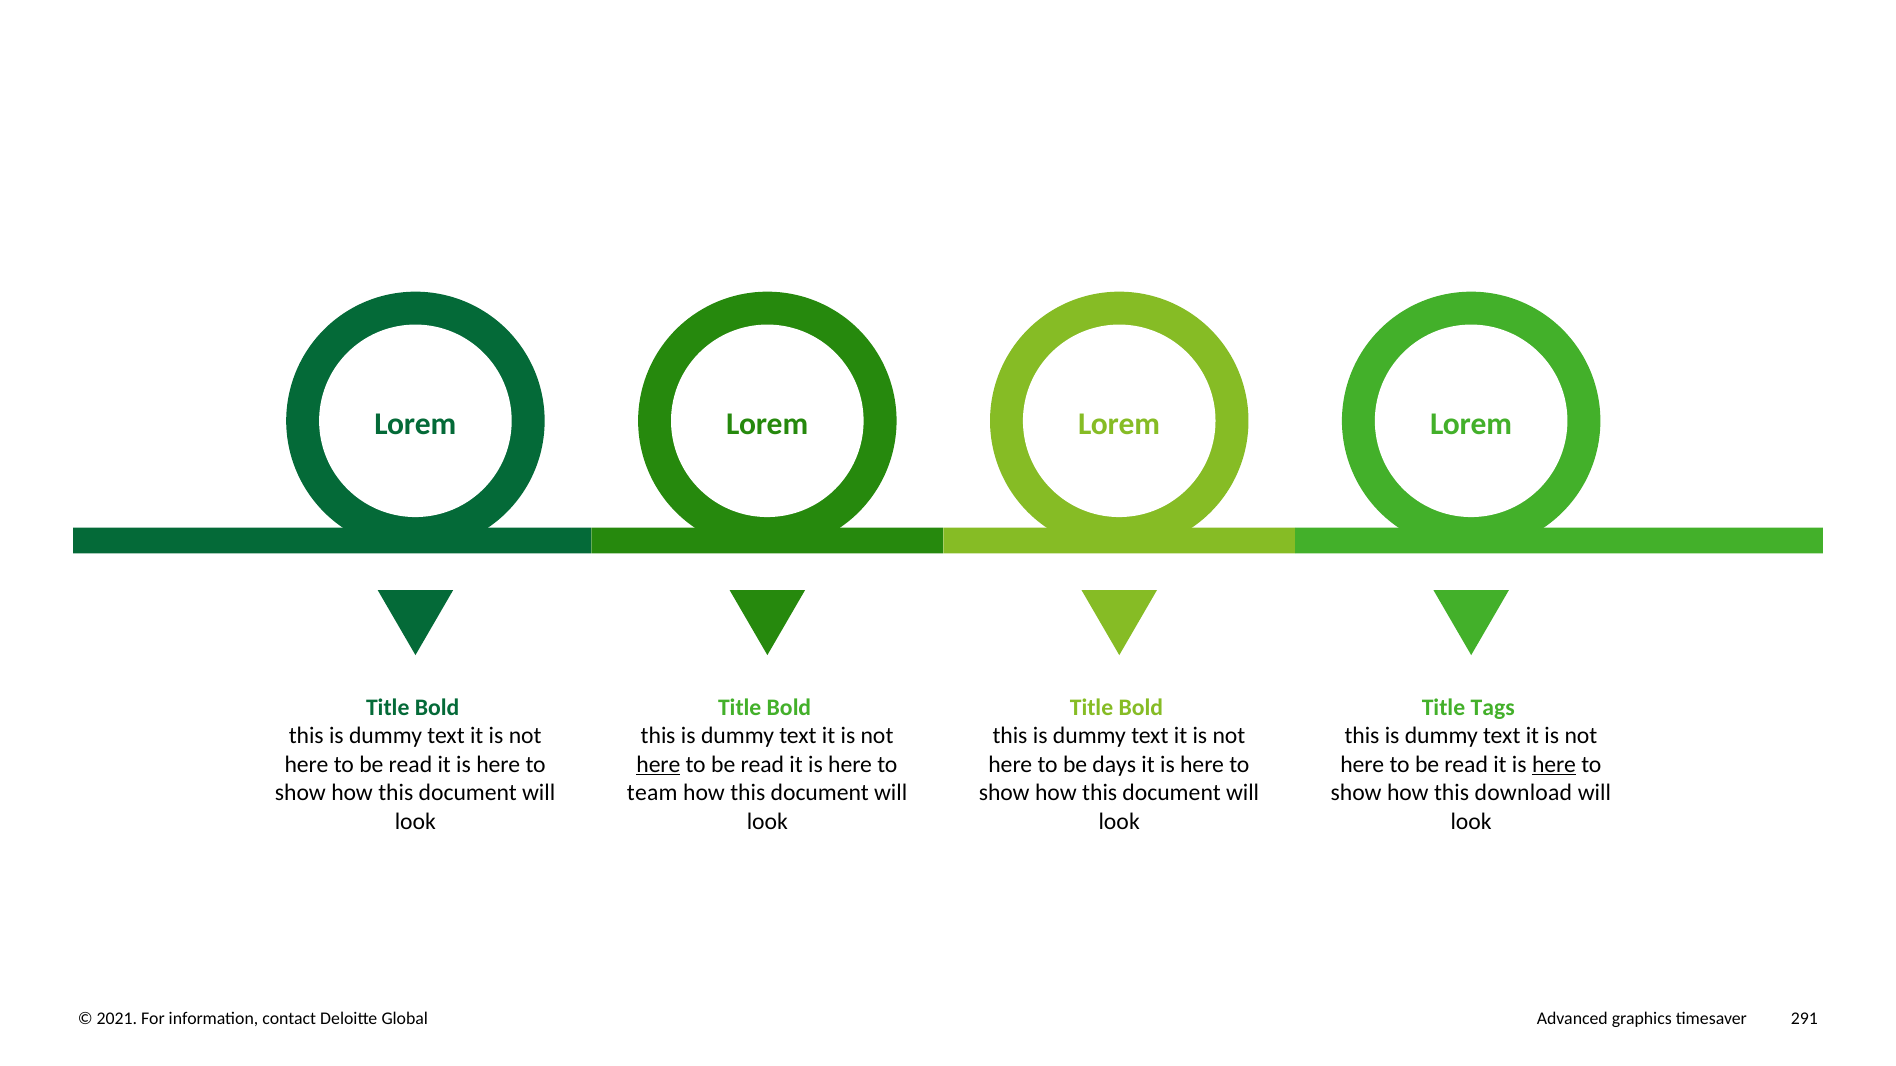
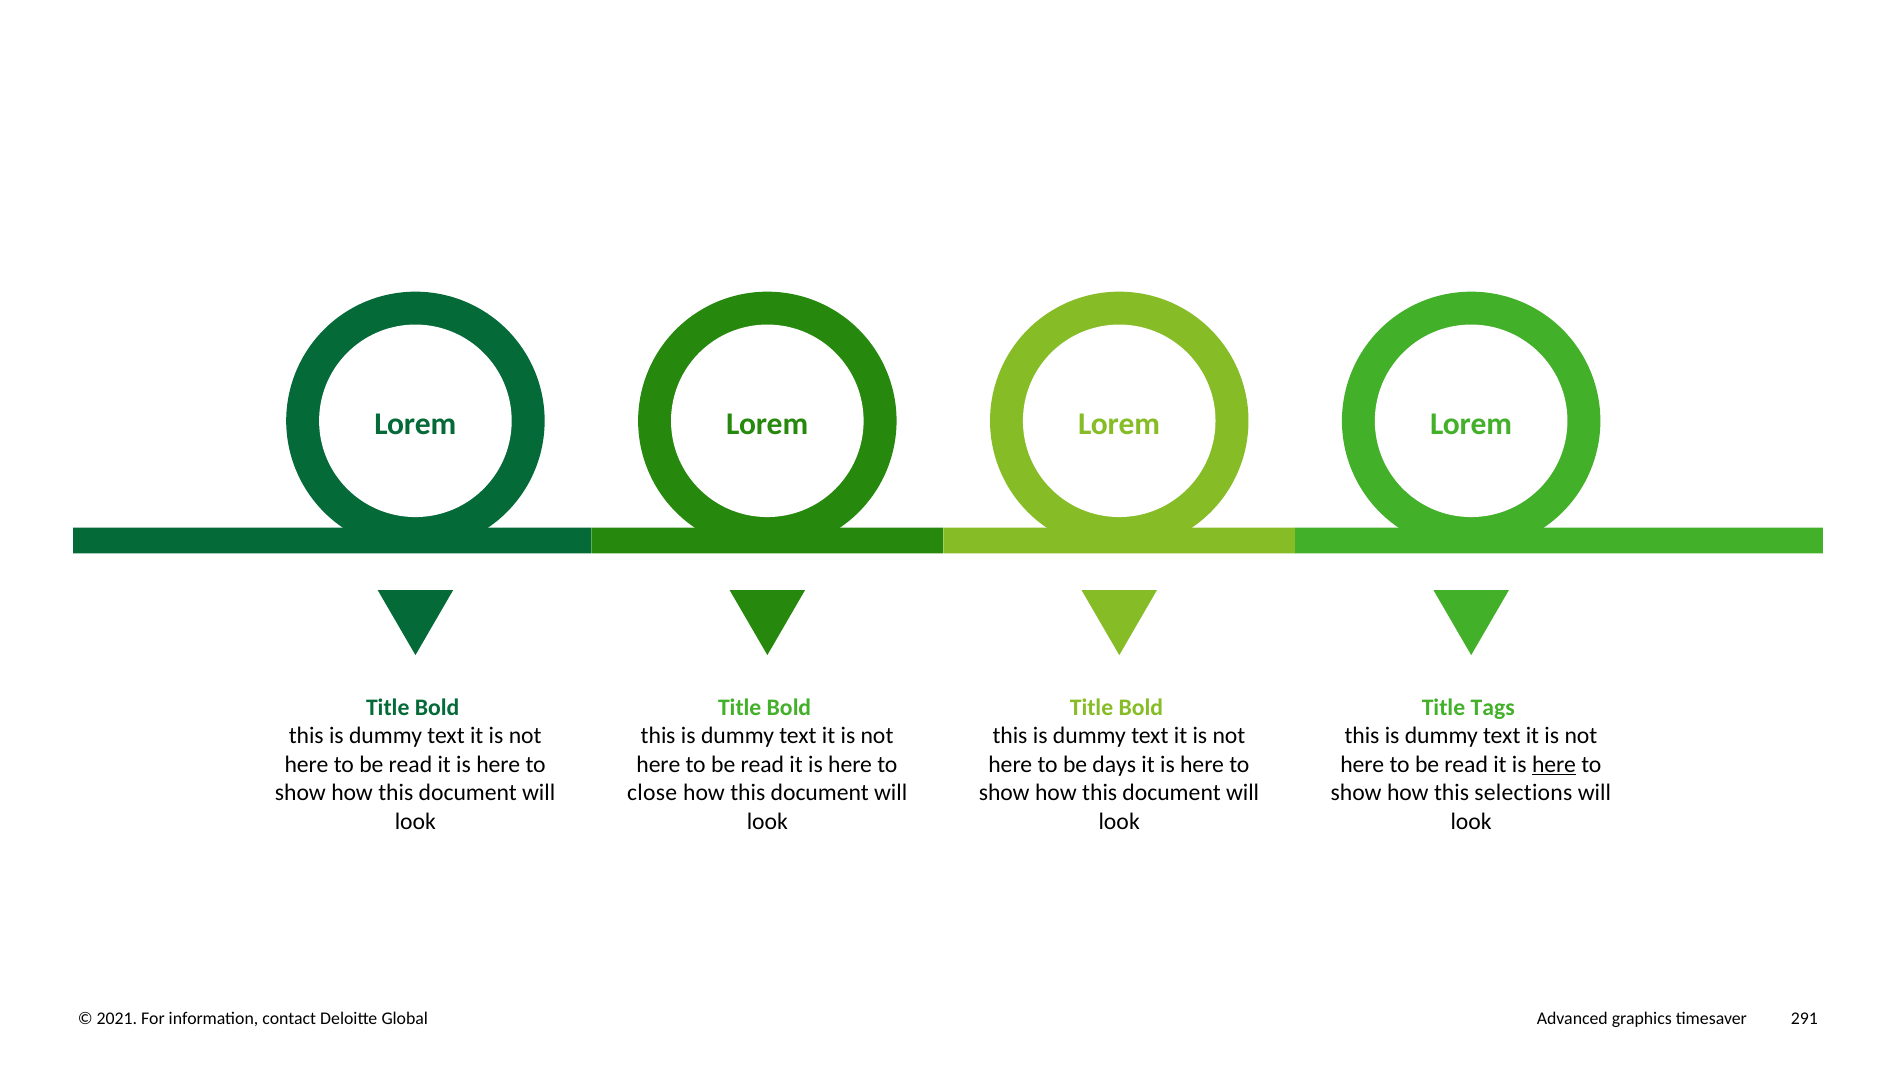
here underline: present -> none (658, 765)
team: team -> close (652, 793)
download: download -> selections (1523, 793)
